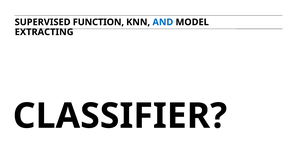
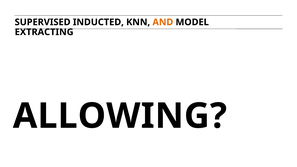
FUNCTION: FUNCTION -> INDUCTED (98, 22)
AND colour: blue -> orange (163, 22)
CLASSIFIER: CLASSIFIER -> ALLOWING (120, 116)
